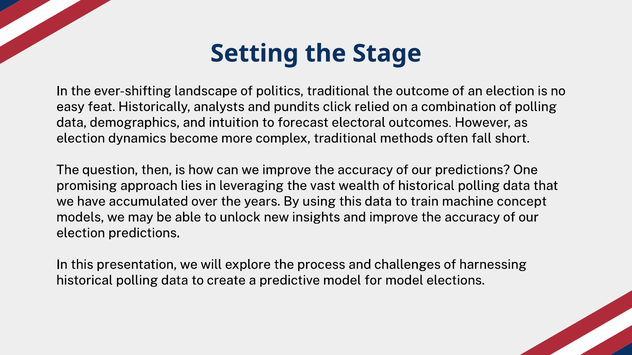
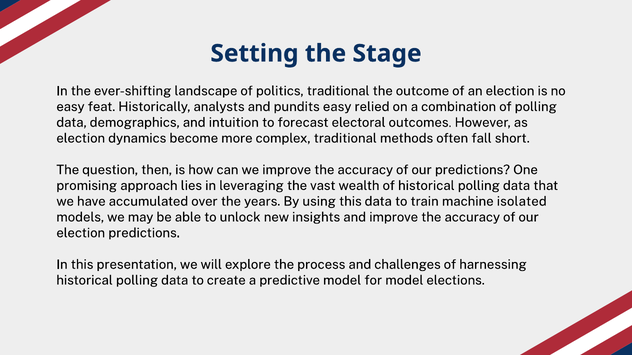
pundits click: click -> easy (337, 107)
concept: concept -> isolated (522, 202)
